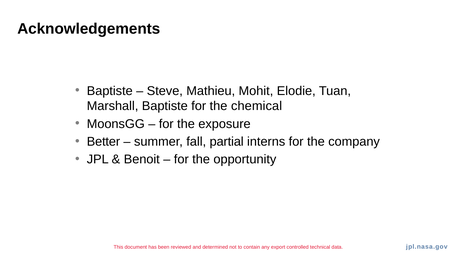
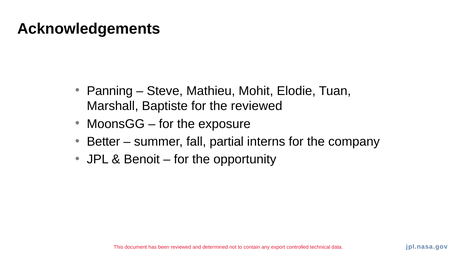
Baptiste: Baptiste -> Panning (110, 91)
the chemical: chemical -> reviewed (257, 106)
